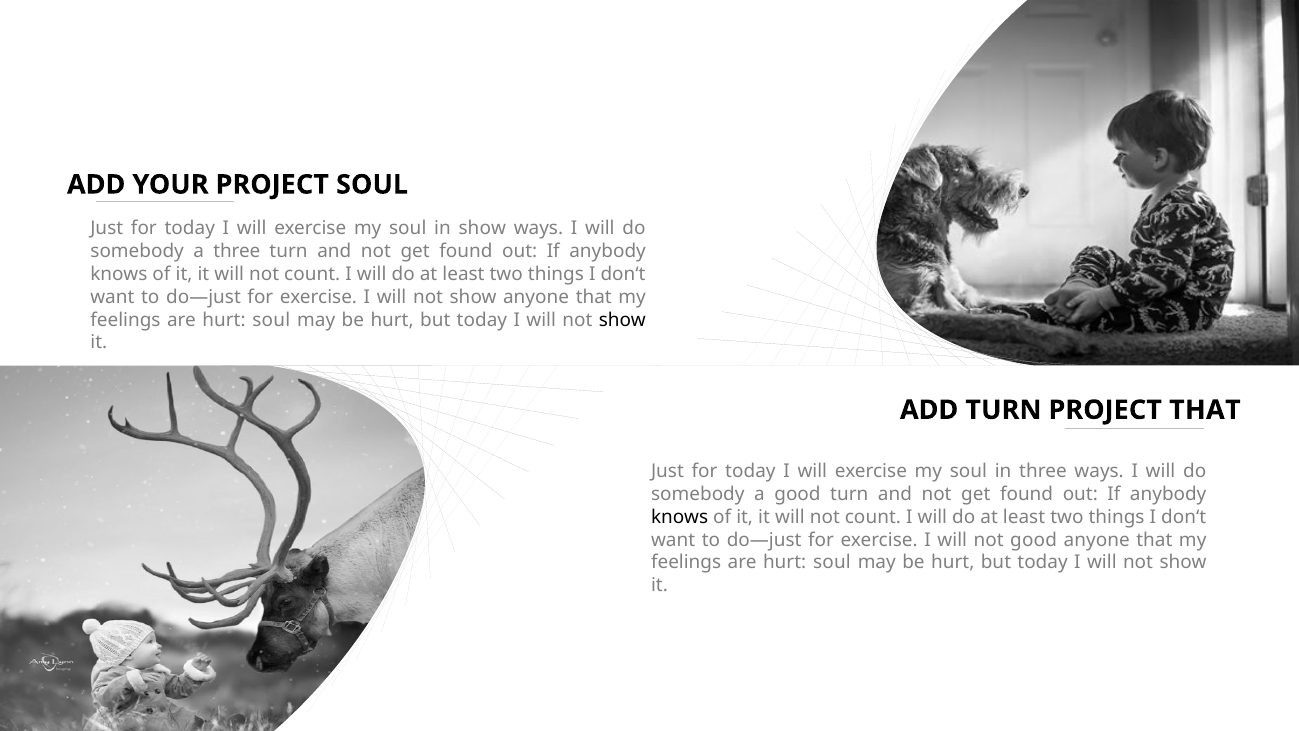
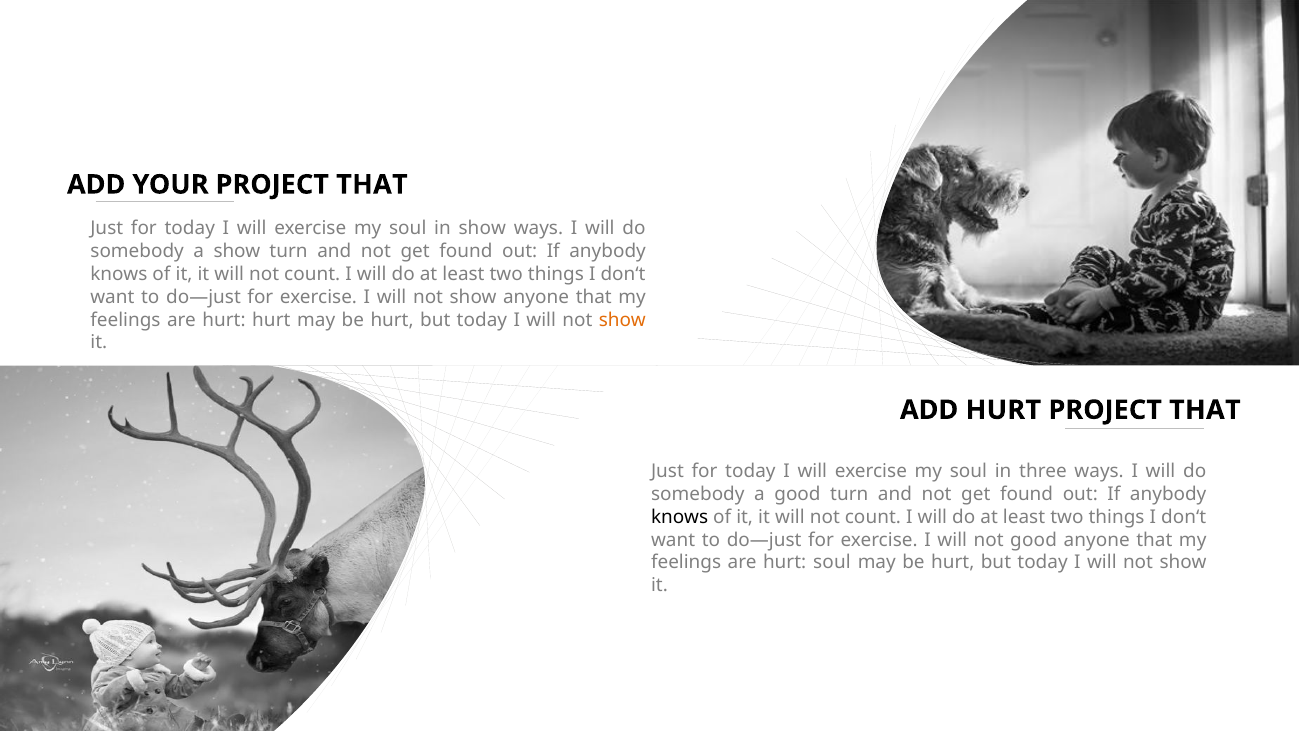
YOUR PROJECT SOUL: SOUL -> THAT (372, 185)
a three: three -> show (237, 251)
soul: soul -> hurt (271, 320)
show colour: black -> orange (622, 320)
ADD TURN: TURN -> HURT (1003, 410)
